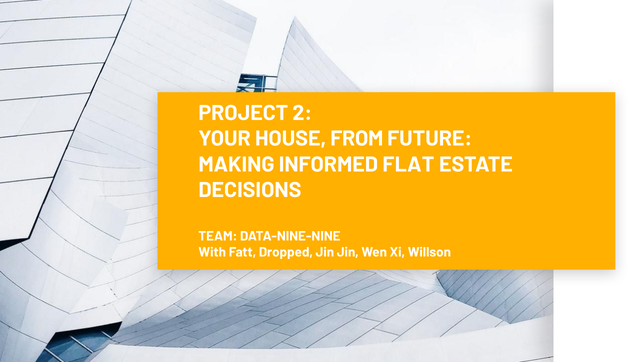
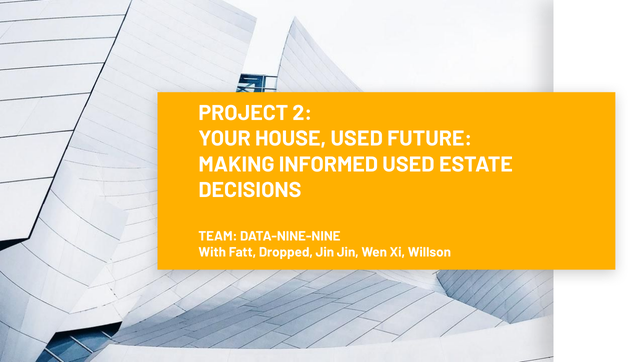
HOUSE FROM: FROM -> USED (357, 139)
INFORMED FLAT: FLAT -> USED (408, 164)
